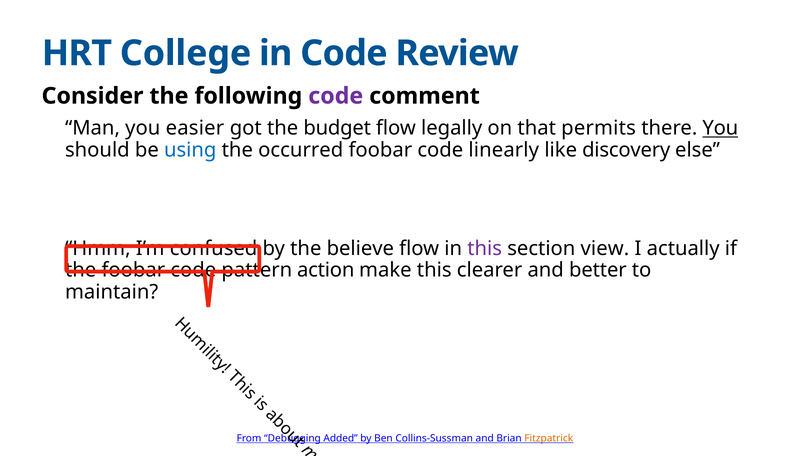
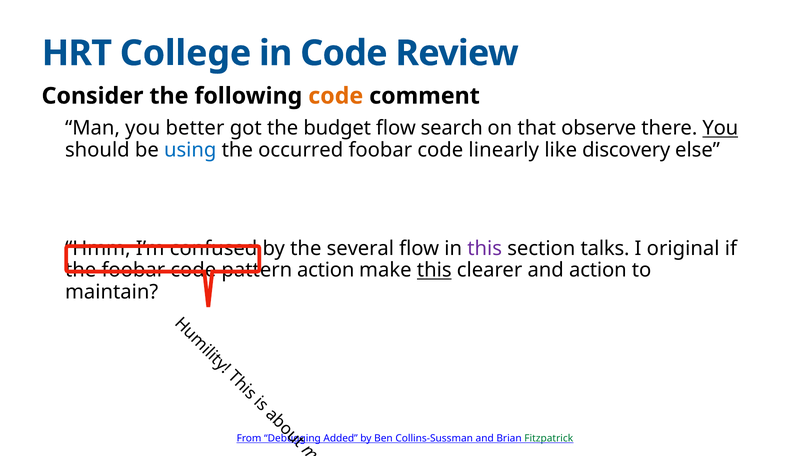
code colour: purple -> orange (336, 96)
easier: easier -> better (195, 128)
legally: legally -> search (452, 128)
permits: permits -> observe (599, 128)
believe: believe -> several (360, 248)
view: view -> talks (605, 248)
actually: actually -> original (683, 248)
this underline: none -> present (434, 270)
and better: better -> action (598, 270)
Fitzpatrick colour: orange -> green (549, 438)
